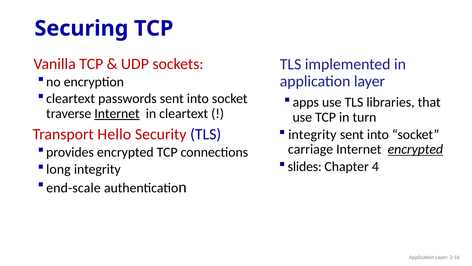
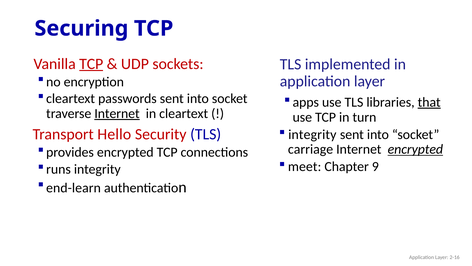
TCP underline: none -> present (91, 64)
that underline: none -> present (429, 102)
slides: slides -> meet (305, 166)
4: 4 -> 9 (375, 166)
long: long -> runs (59, 169)
end-scale: end-scale -> end-learn (74, 187)
